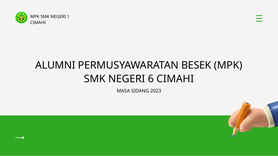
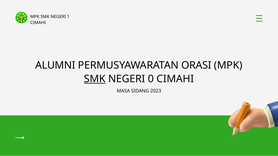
BESEK: BESEK -> ORASI (196, 65)
SMK underline: none -> present (95, 79)
6: 6 -> 0 (151, 79)
